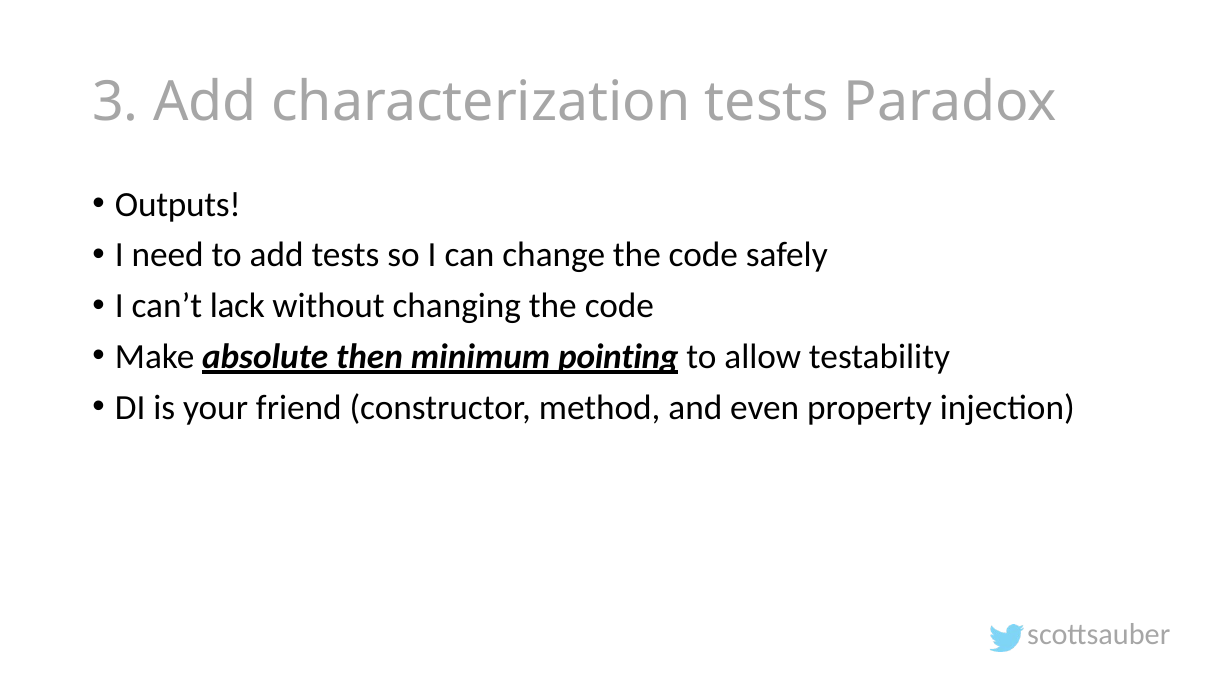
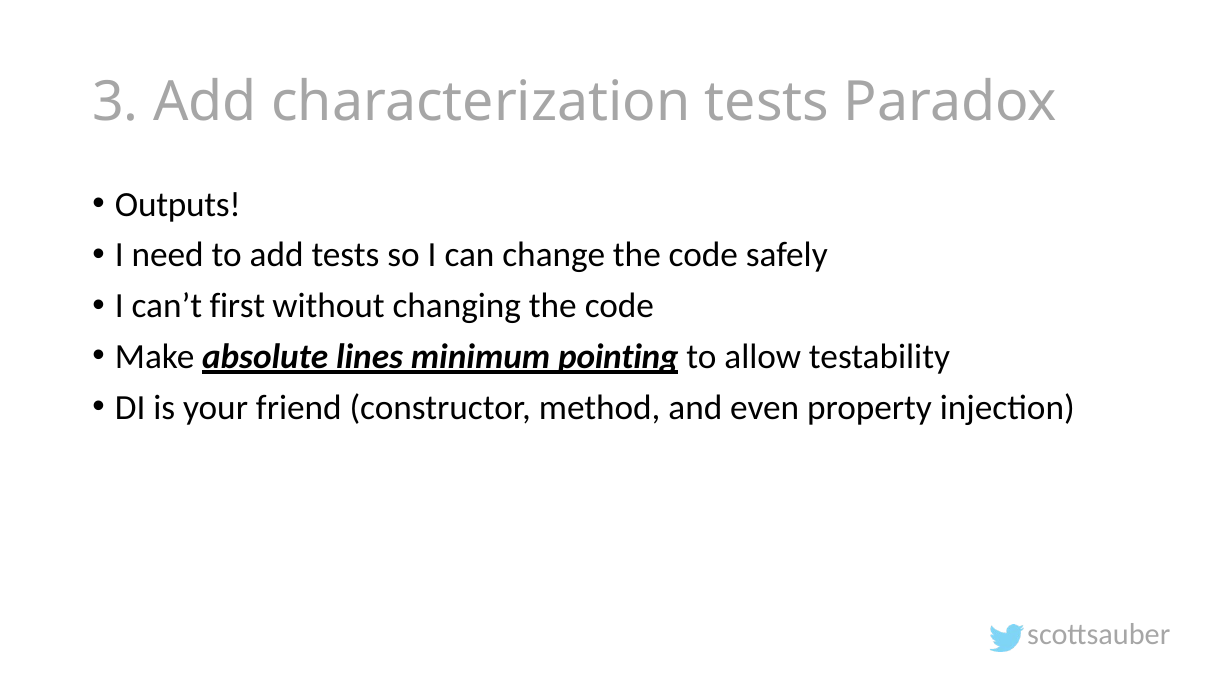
lack: lack -> first (237, 306)
then: then -> lines (370, 356)
